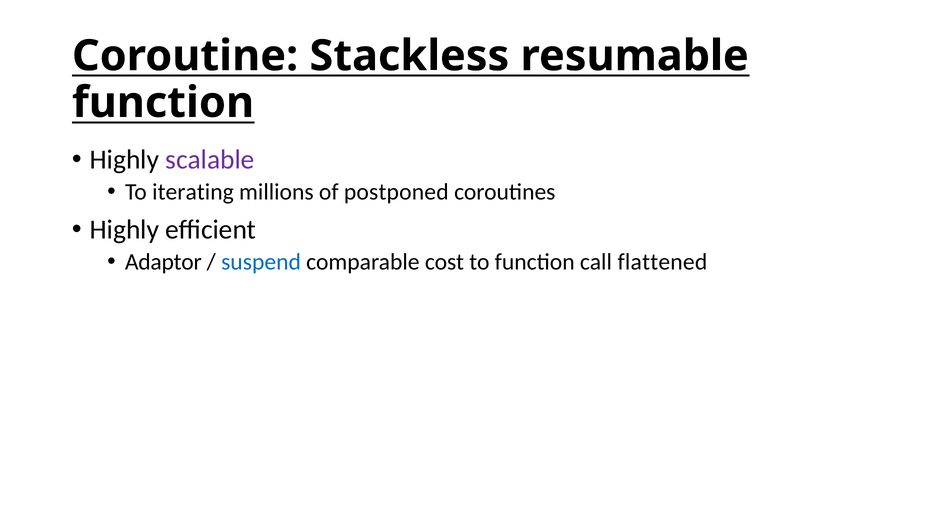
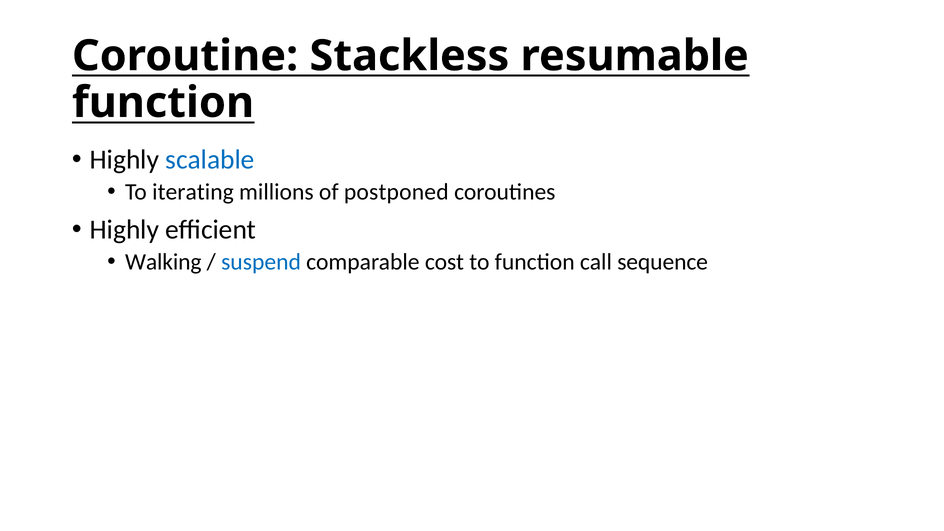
scalable colour: purple -> blue (210, 160)
Adaptor: Adaptor -> Walking (163, 262)
flattened: flattened -> sequence (663, 262)
